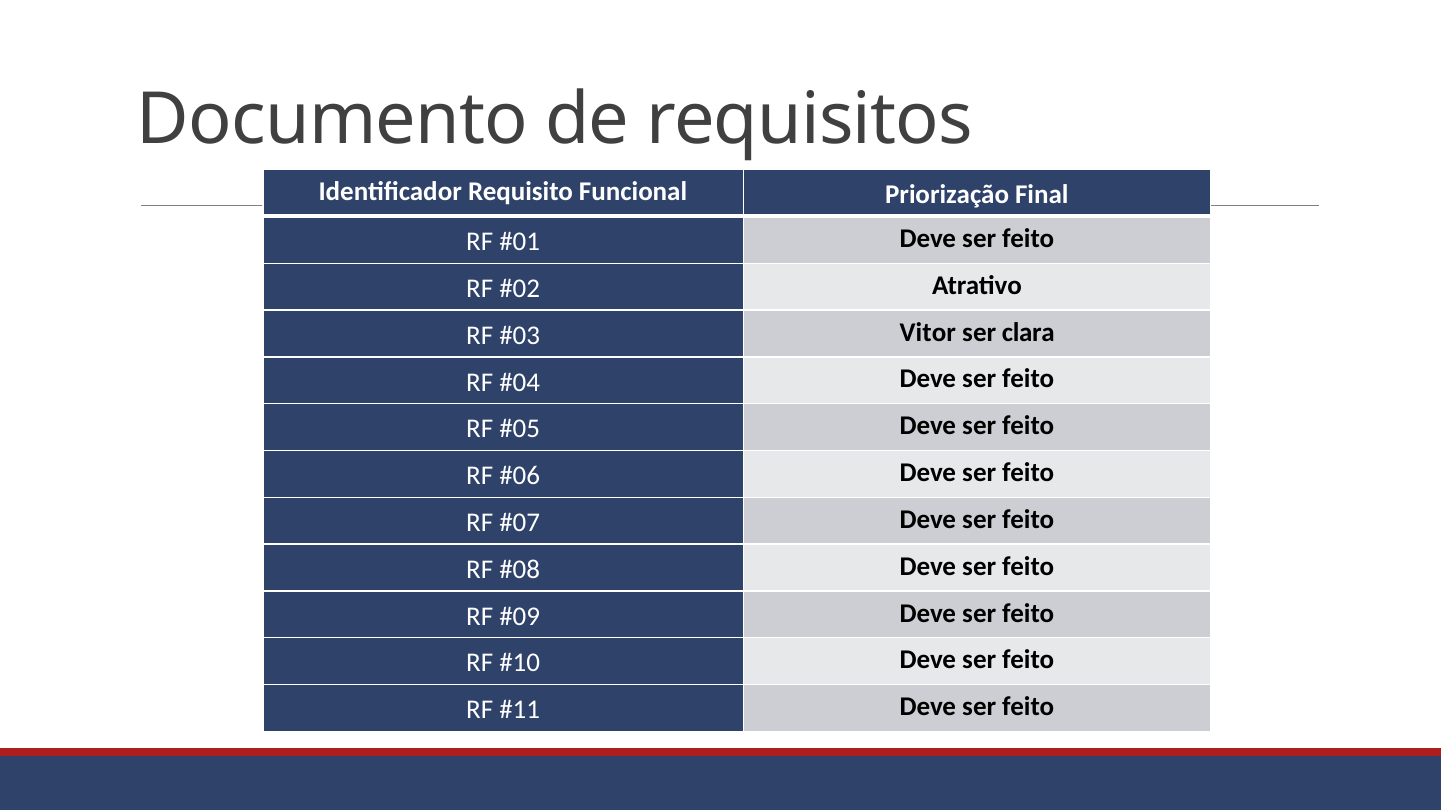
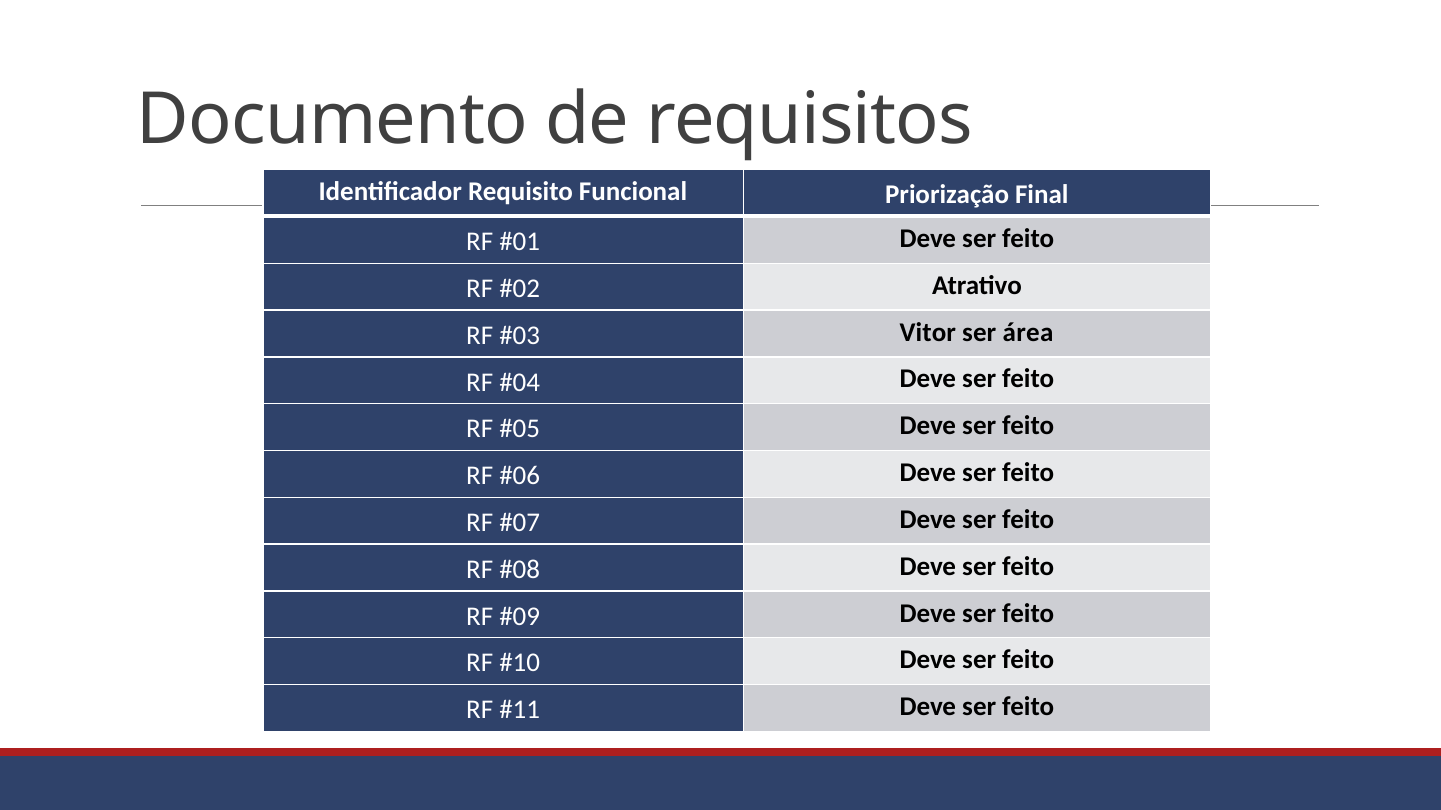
clara: clara -> área (1028, 332)
